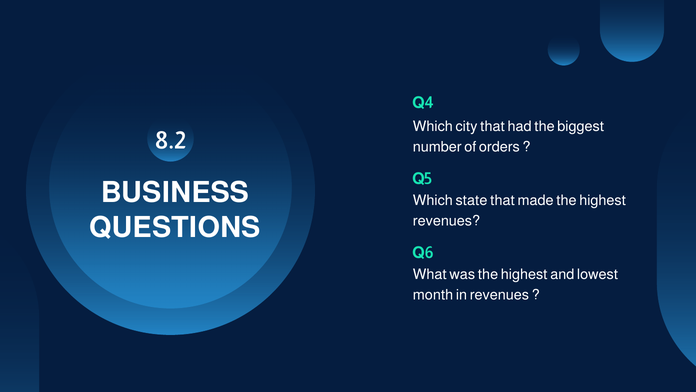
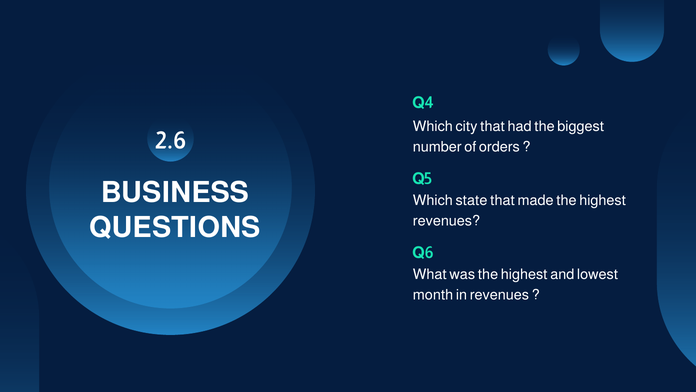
8.2: 8.2 -> 2.6 (171, 140)
